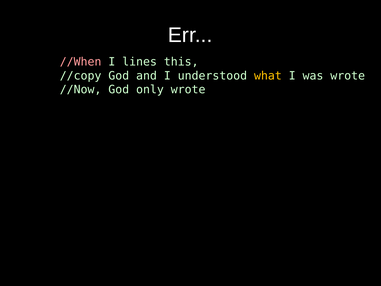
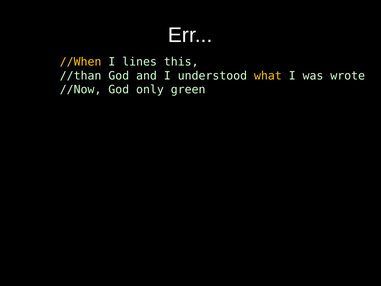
//When colour: pink -> yellow (81, 62)
//copy: //copy -> //than (81, 76)
only wrote: wrote -> green (188, 90)
